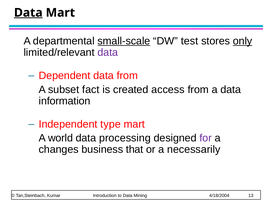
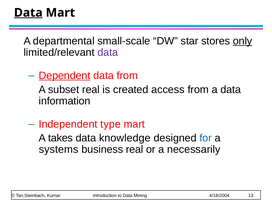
small-scale underline: present -> none (124, 41)
test: test -> star (190, 41)
Dependent underline: none -> present (65, 76)
subset fact: fact -> real (91, 90)
world: world -> takes (60, 138)
processing: processing -> knowledge (125, 138)
for colour: purple -> blue (206, 138)
changes: changes -> systems (59, 150)
business that: that -> real (135, 150)
